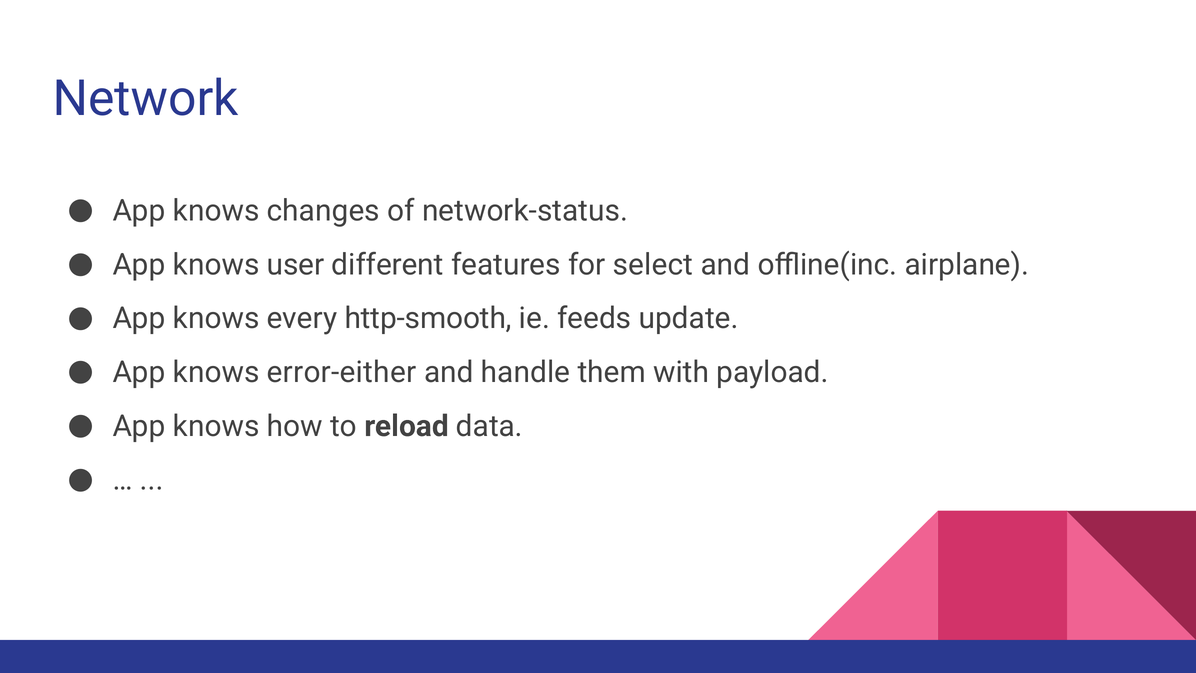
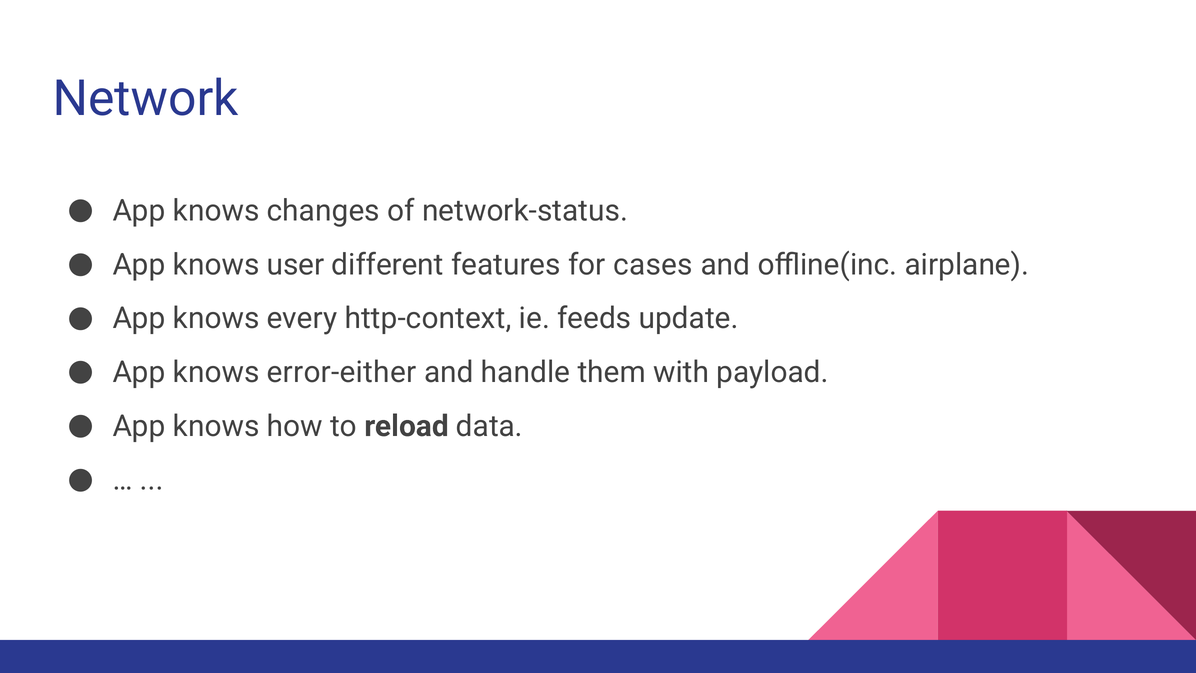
select: select -> cases (653, 265)
http-smooth: http-smooth -> http-context (428, 318)
